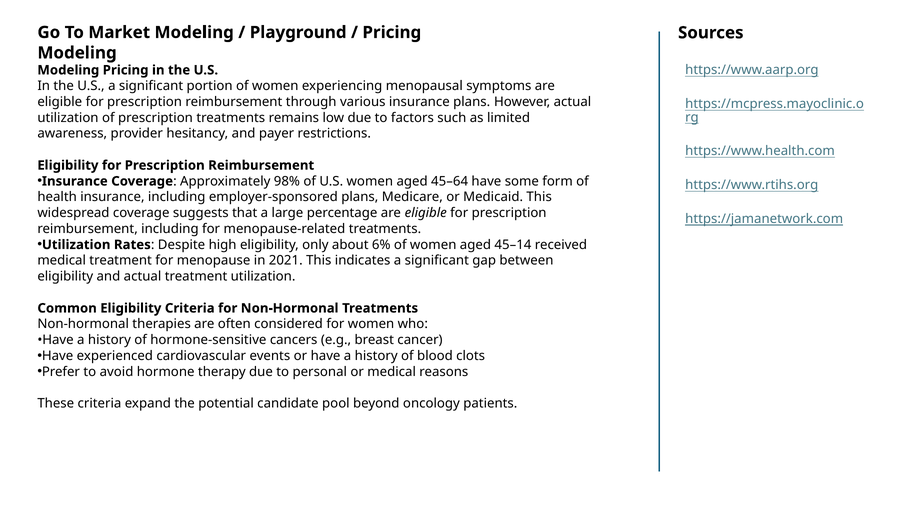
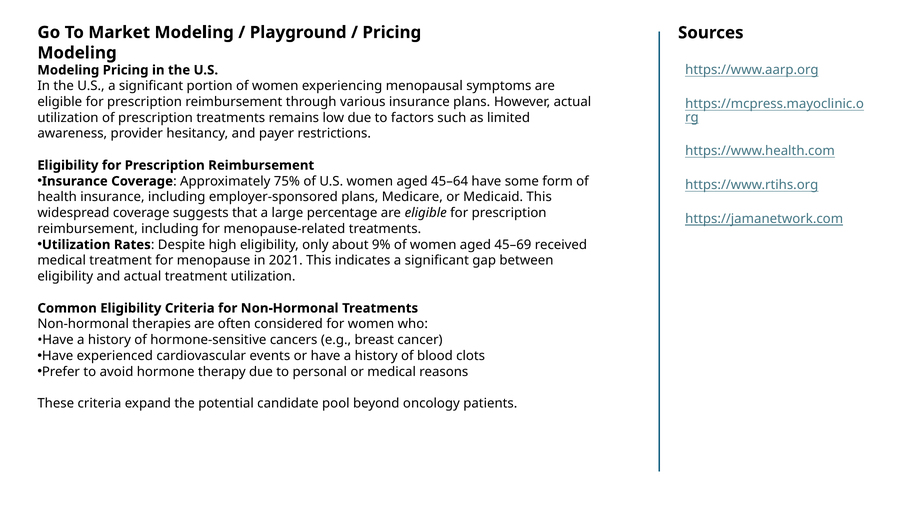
98%: 98% -> 75% (287, 181)
6%: 6% -> 9% (381, 245)
45–14: 45–14 -> 45–69 (513, 245)
